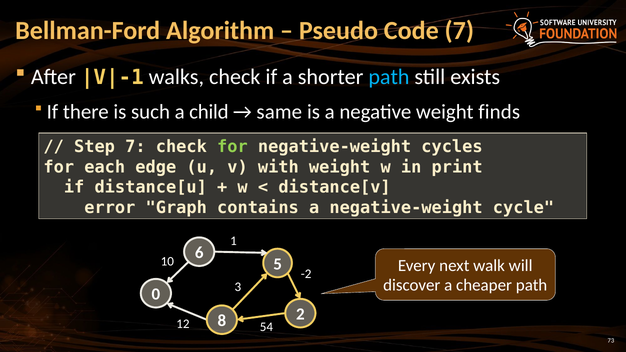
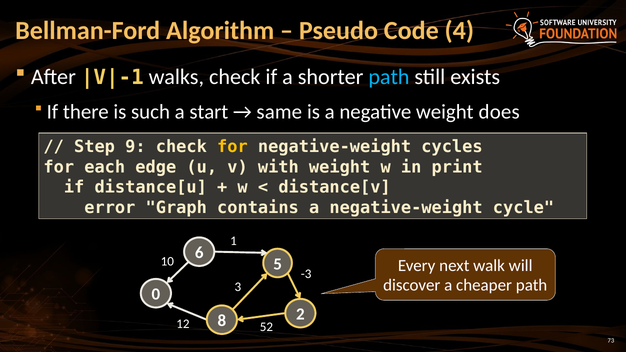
Code 7: 7 -> 4 (459, 30)
child: child -> start (209, 112)
finds: finds -> does (499, 112)
Step 7: 7 -> 9 (135, 147)
for colour: light green -> yellow (232, 147)
-2: -2 -> -3 (306, 274)
54: 54 -> 52 (266, 327)
